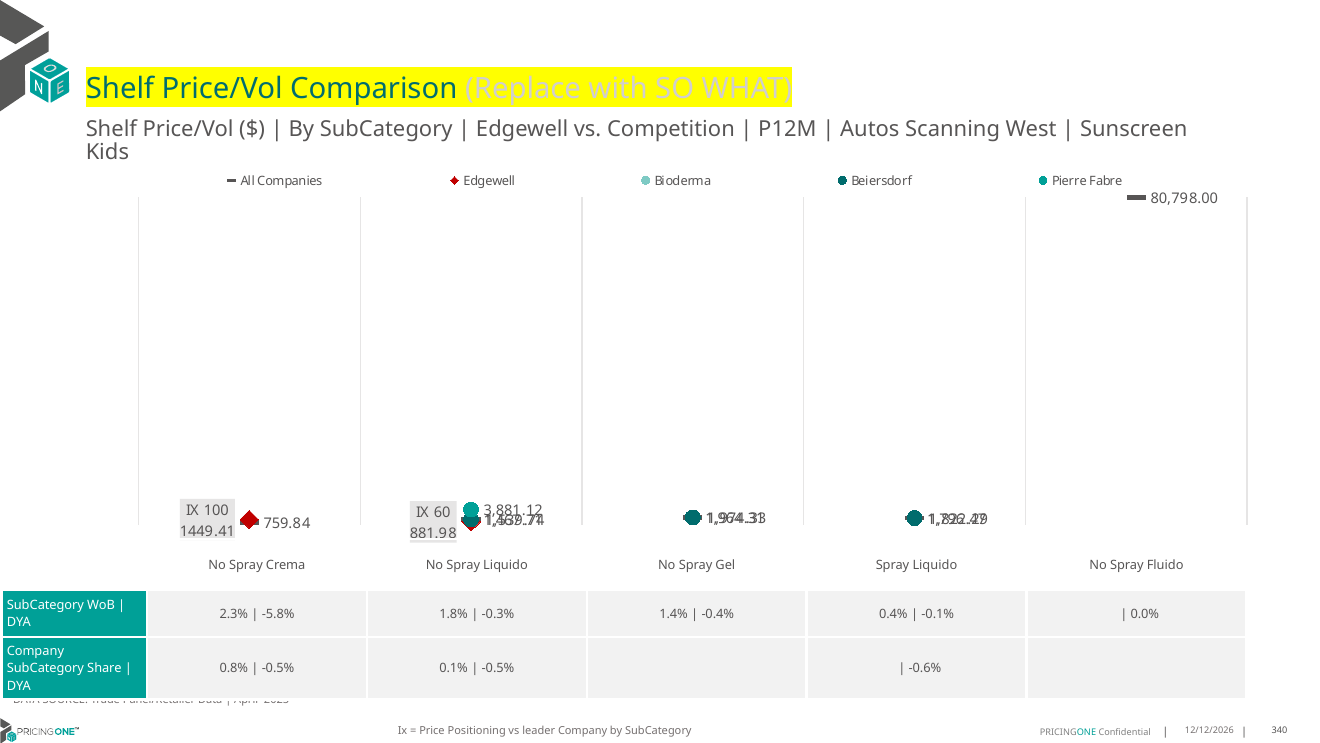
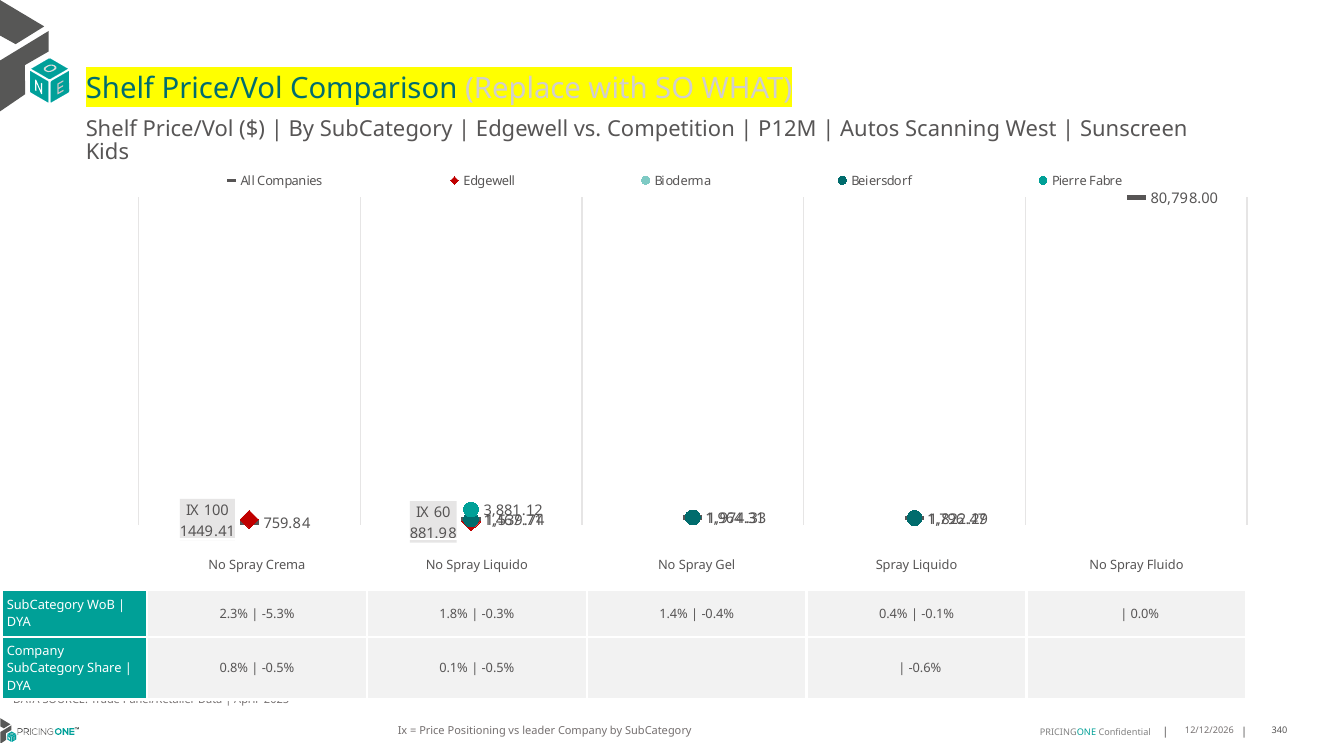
-5.8%: -5.8% -> -5.3% (278, 614)
